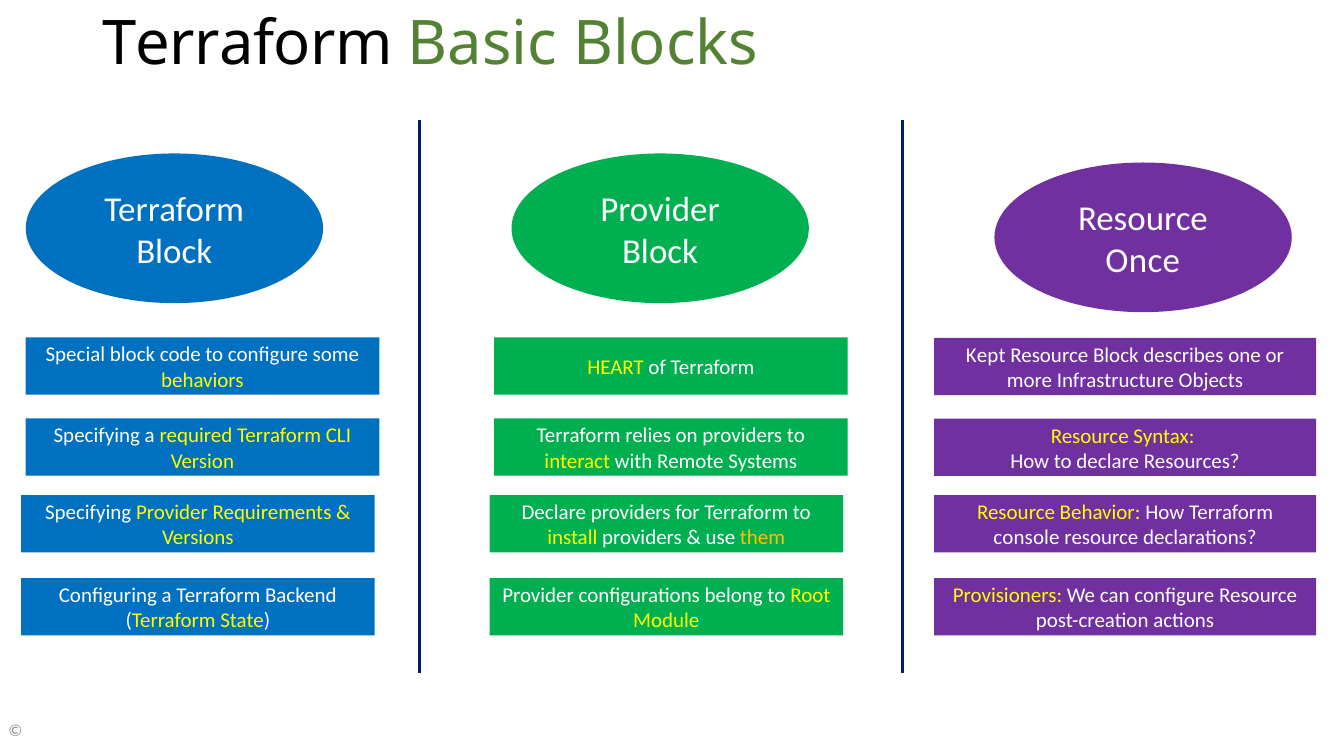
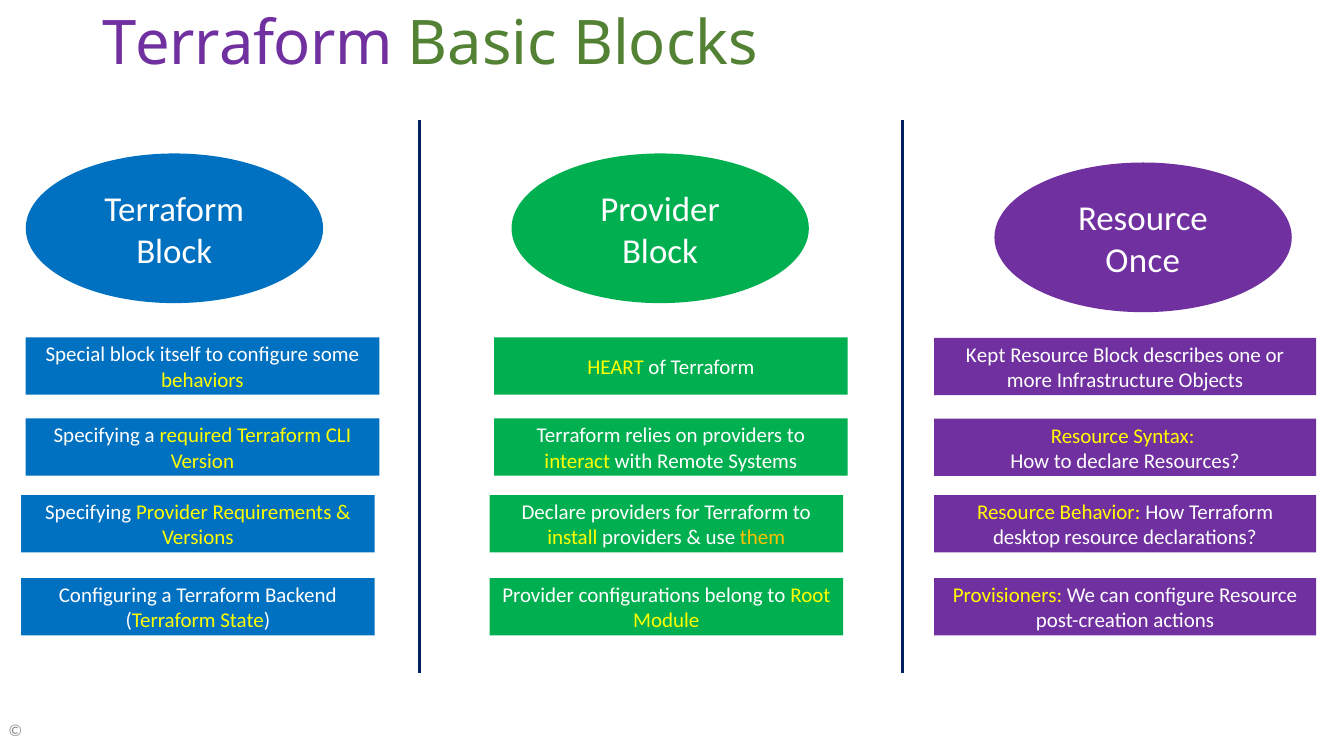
Terraform colour: black -> purple (247, 44)
code: code -> itself (180, 355)
console: console -> desktop (1027, 538)
